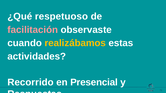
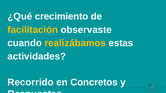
respetuoso: respetuoso -> crecimiento (62, 17)
facilitación colour: pink -> yellow (33, 30)
Presencial: Presencial -> Concretos (94, 83)
